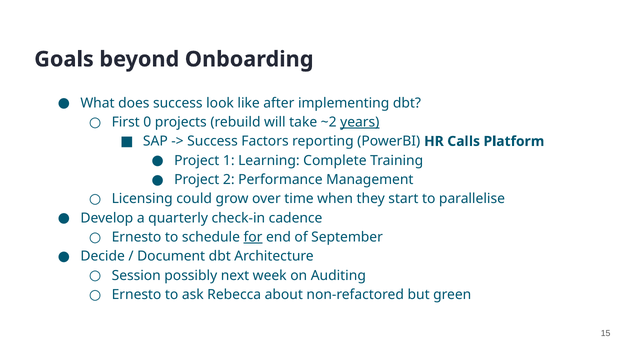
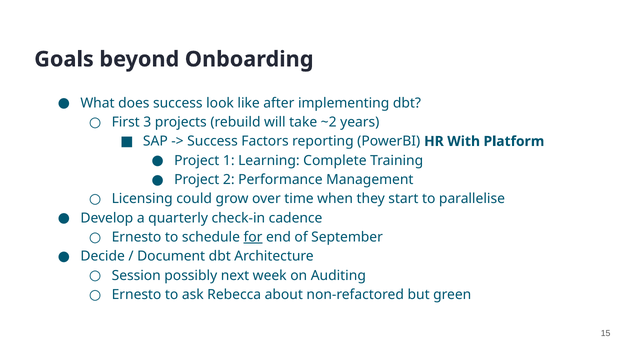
0: 0 -> 3 (147, 122)
years underline: present -> none (360, 122)
Calls: Calls -> With (464, 141)
